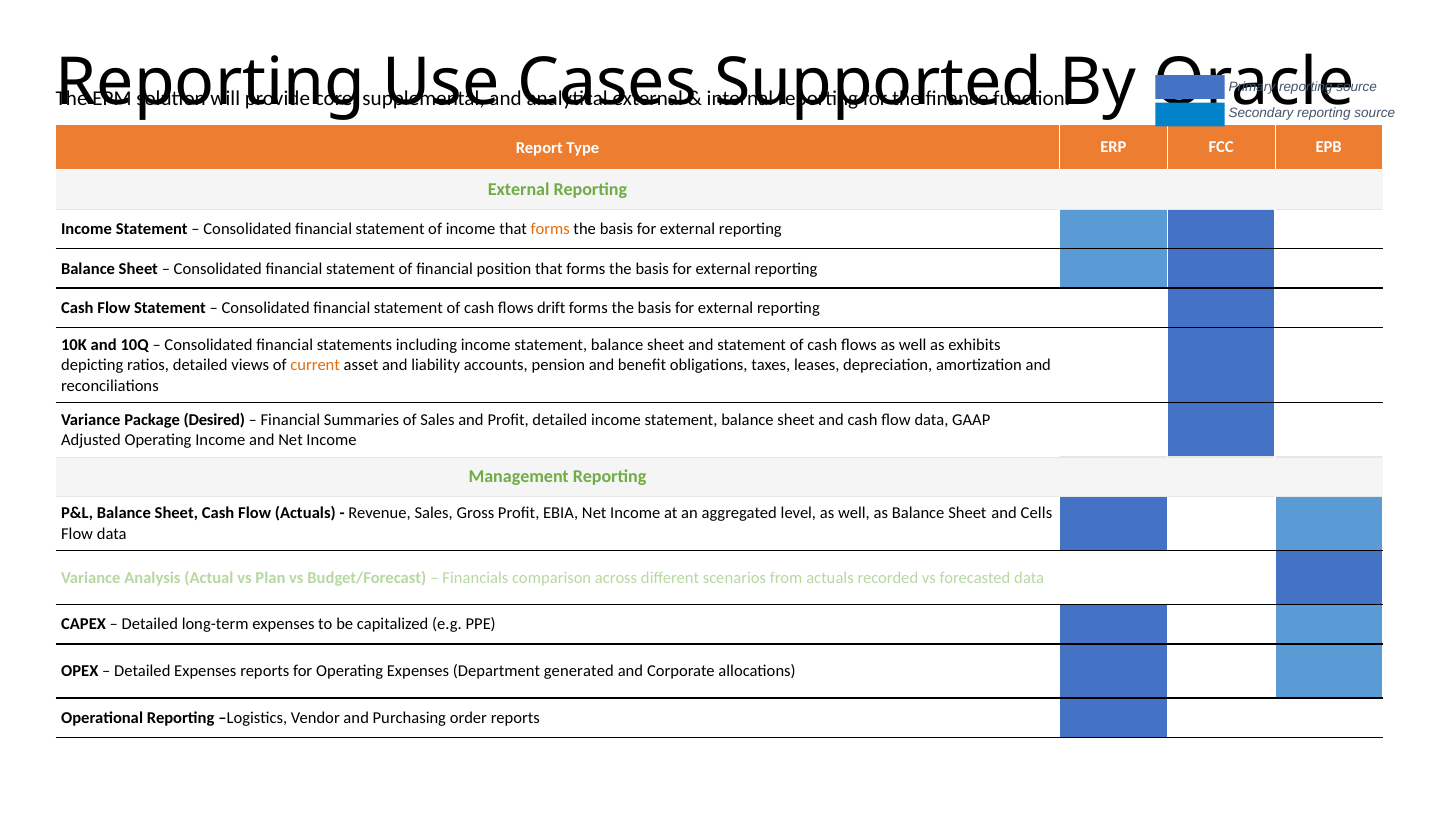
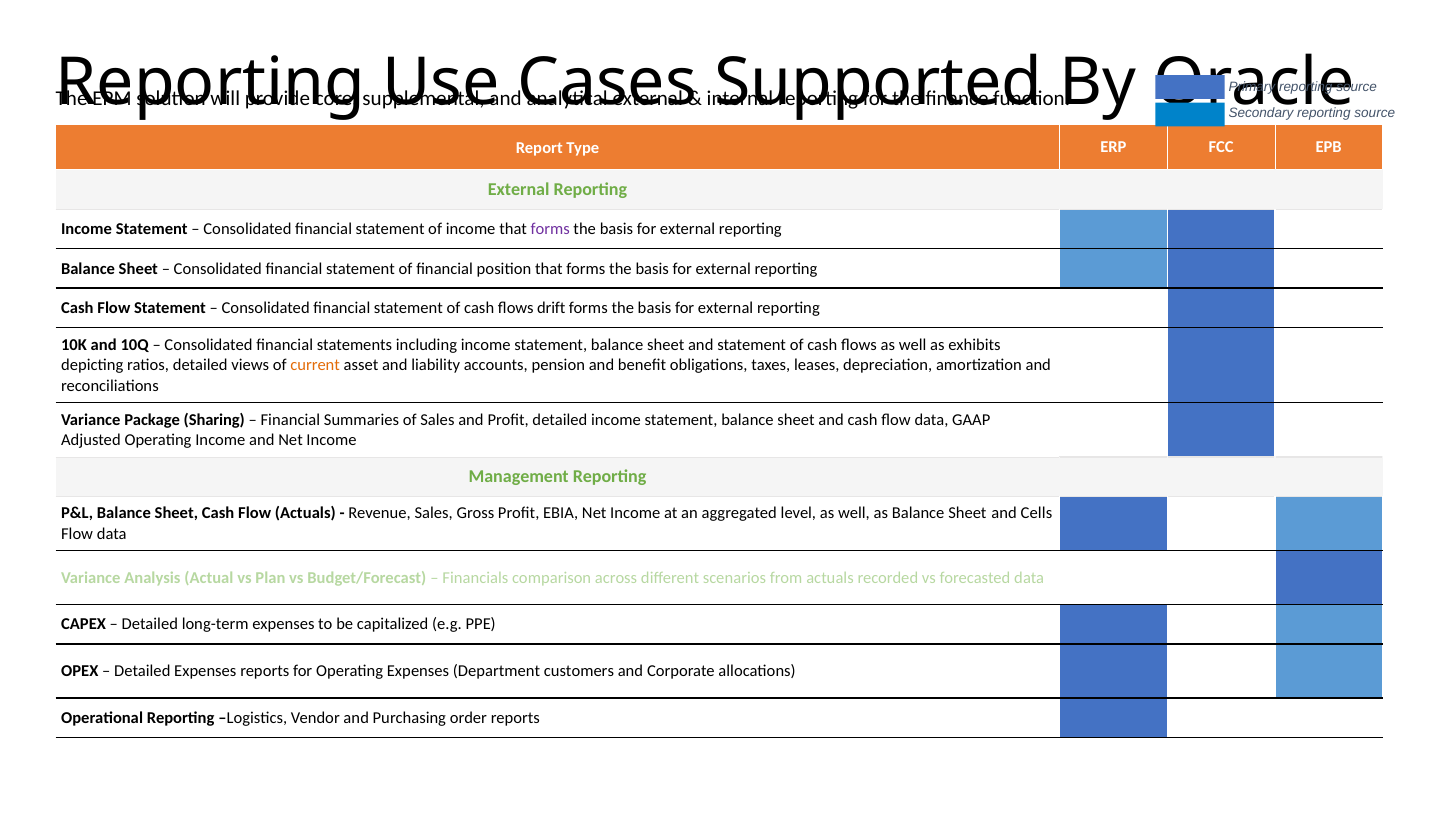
forms colour: orange -> purple (550, 229)
Desired: Desired -> Sharing (214, 420)
generated: generated -> customers (579, 671)
